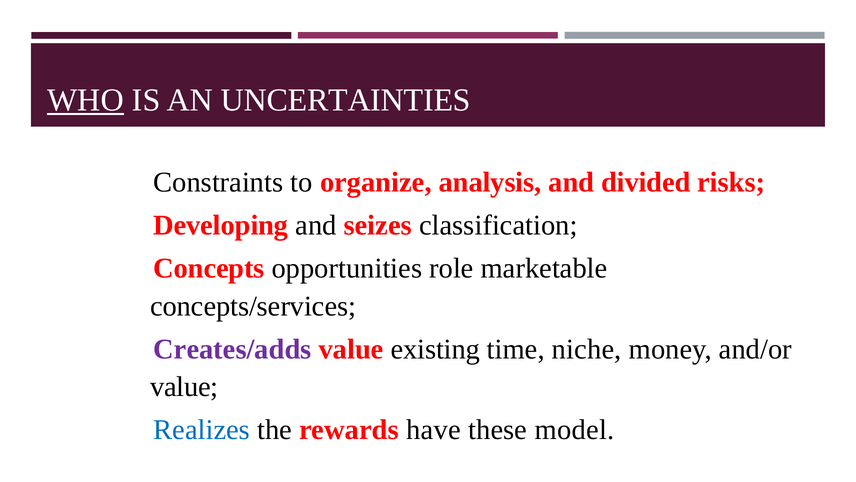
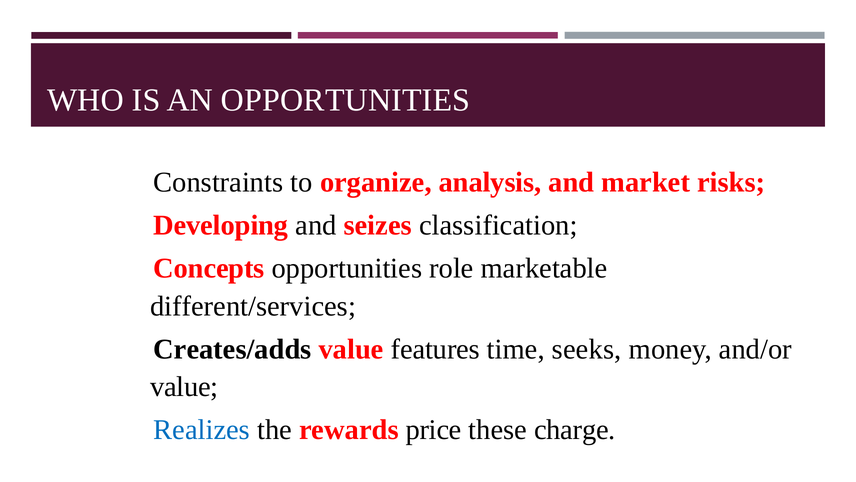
WHO underline: present -> none (86, 100)
AN UNCERTAINTIES: UNCERTAINTIES -> OPPORTUNITIES (346, 100)
divided: divided -> market (646, 182)
concepts/services: concepts/services -> different/services (253, 306)
Creates/adds colour: purple -> black (232, 349)
existing: existing -> features (435, 349)
niche: niche -> seeks (587, 349)
have: have -> price (434, 430)
model: model -> charge (575, 430)
